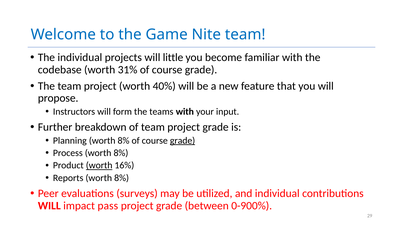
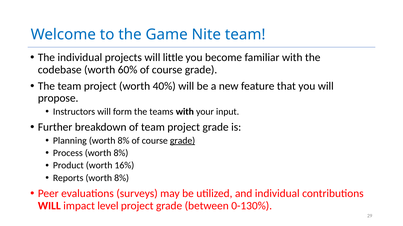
31%: 31% -> 60% (128, 70)
worth underline: present -> none (99, 166)
pass: pass -> level (108, 206)
0-900%: 0-900% -> 0-130% (252, 206)
